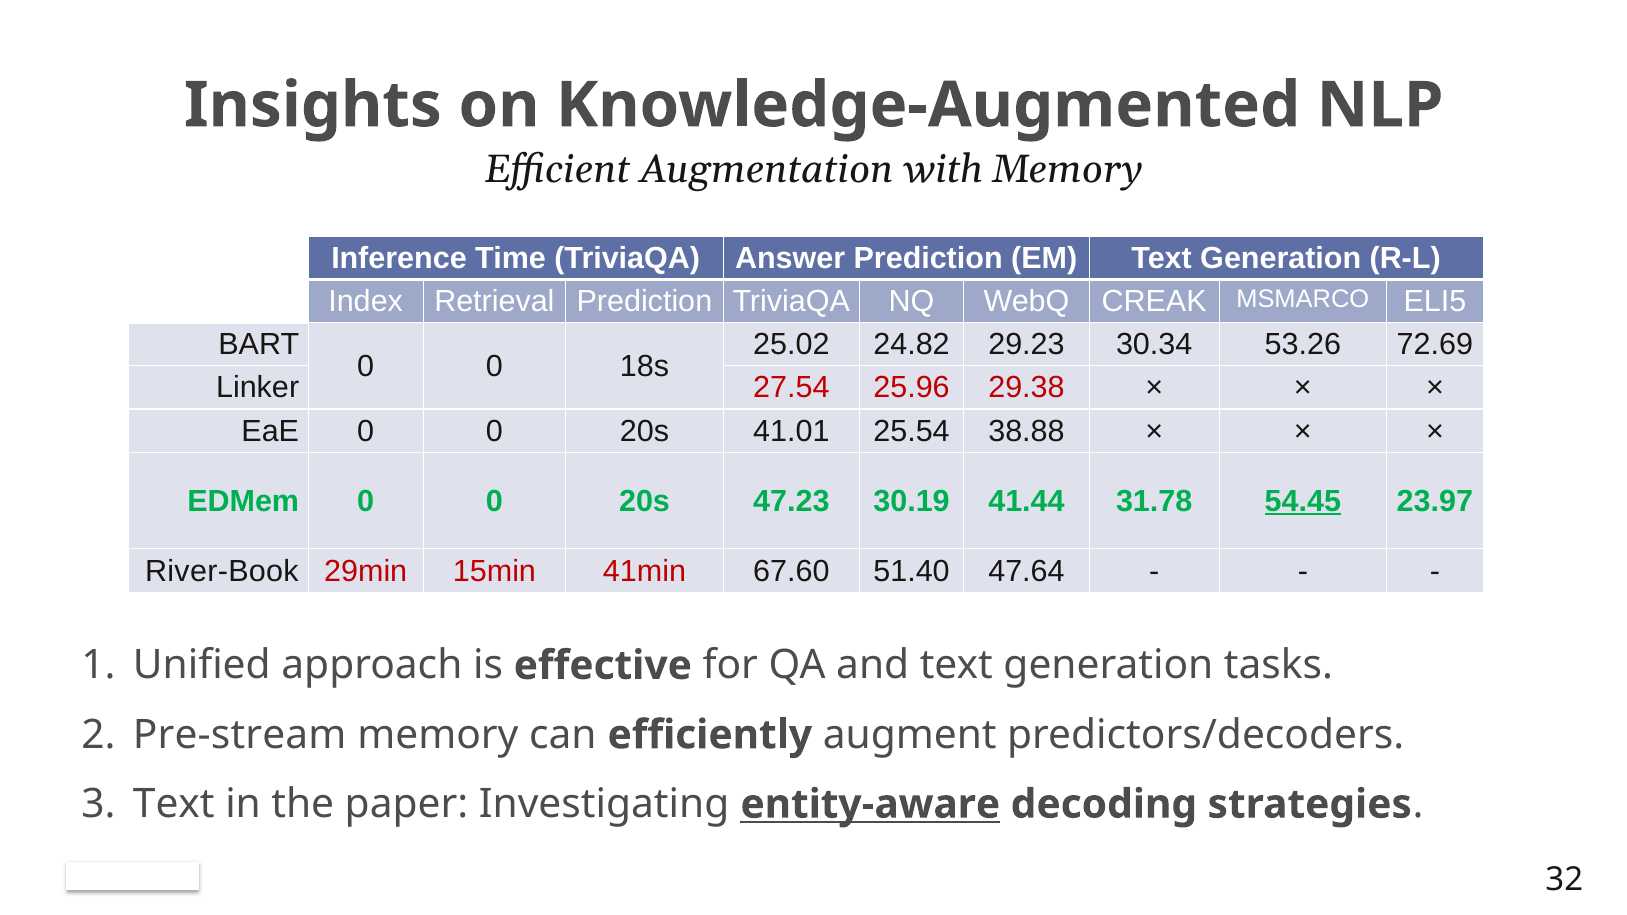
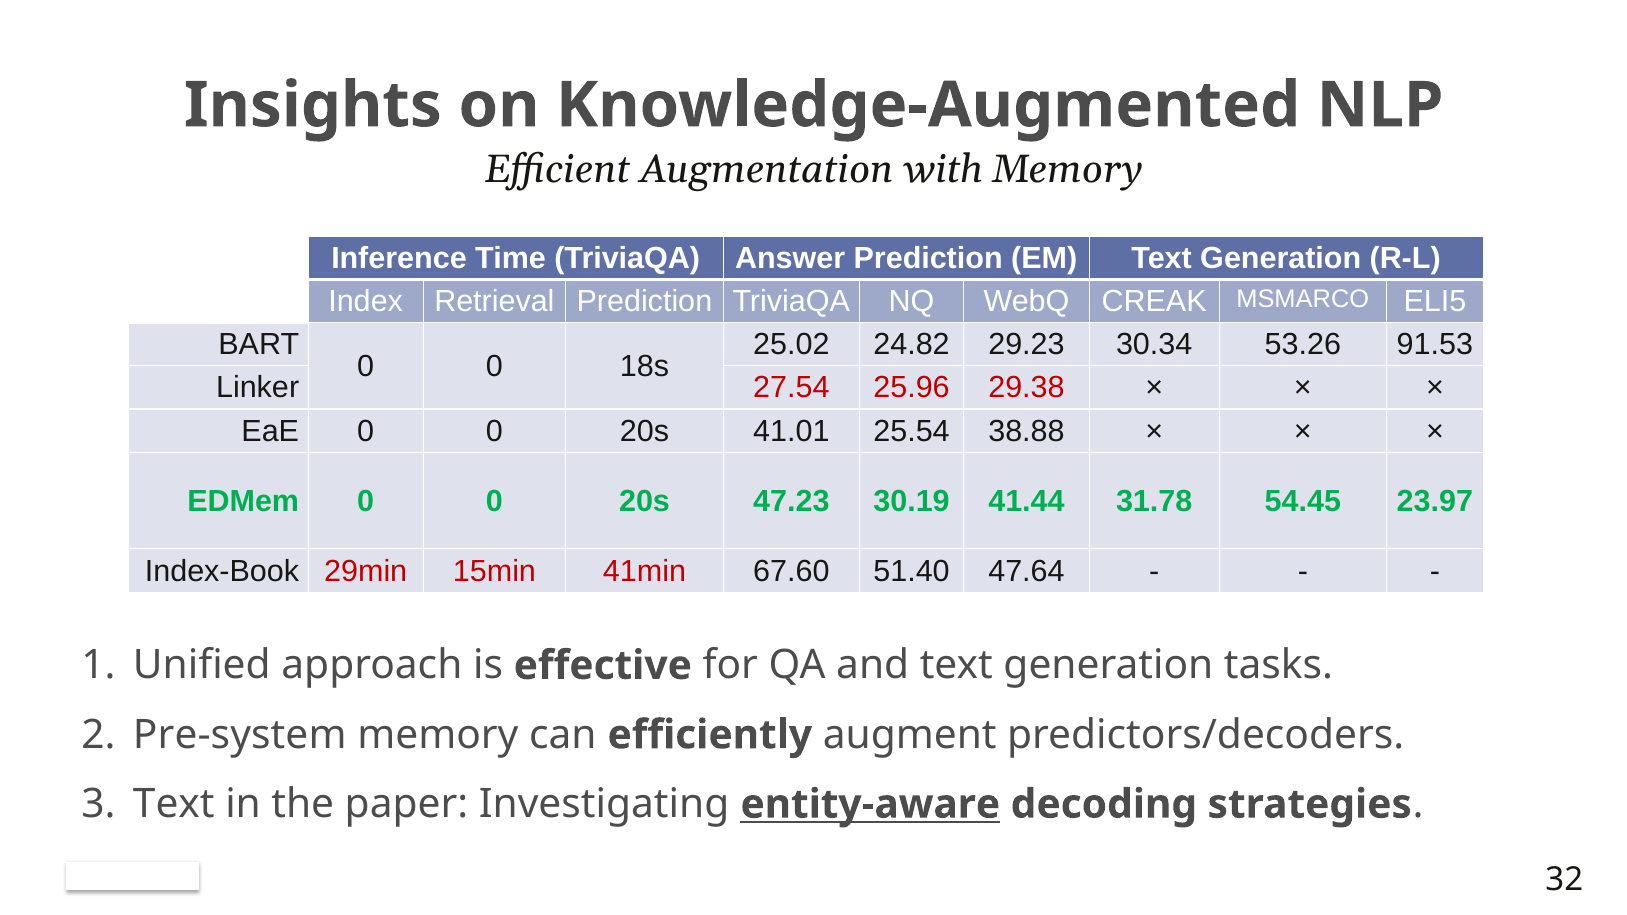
72.69: 72.69 -> 91.53 (1435, 345)
54.45 underline: present -> none (1303, 501)
River-Book: River-Book -> Index-Book (222, 571)
Pre-stream: Pre-stream -> Pre-system (240, 735)
